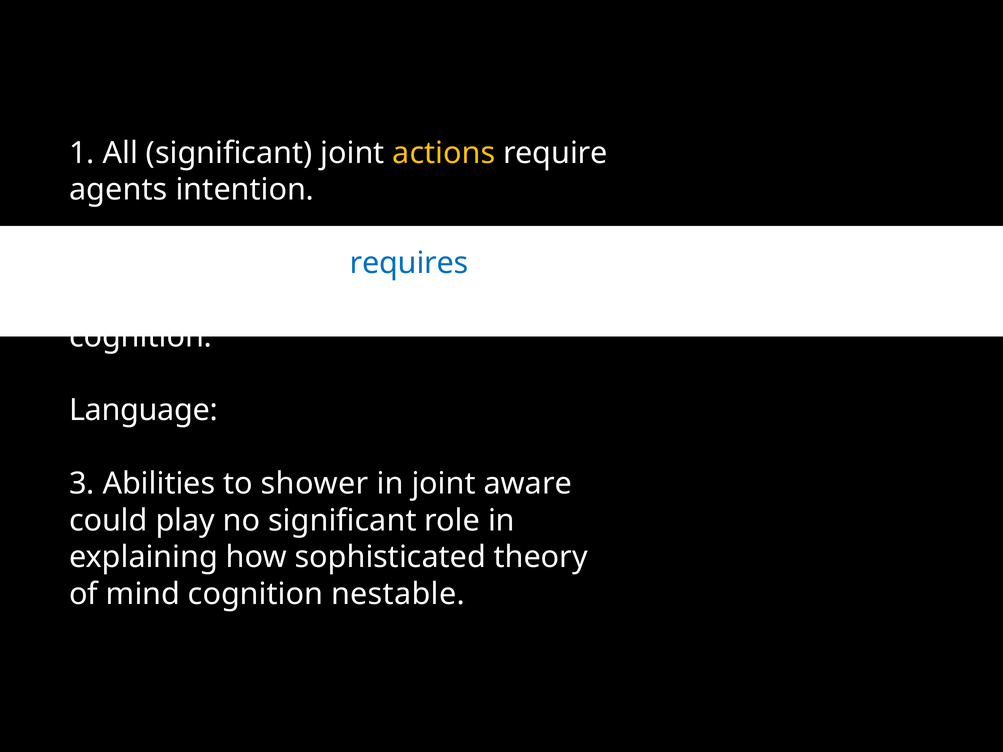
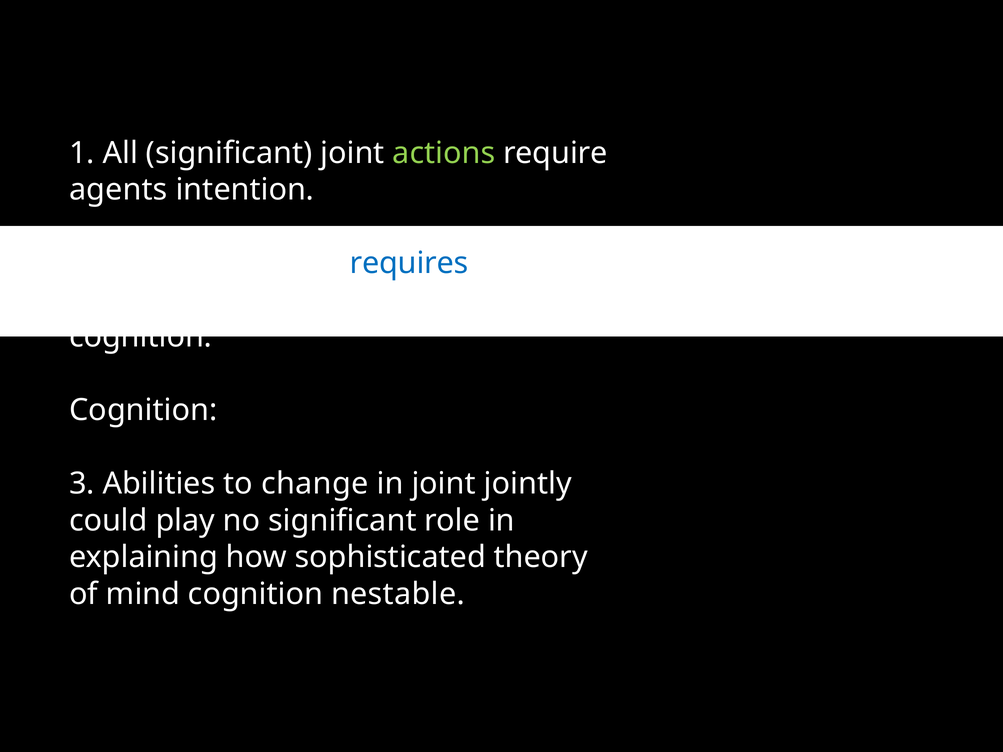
actions colour: yellow -> light green (444, 153)
Language: Language -> Cognition (143, 410)
shower: shower -> change (315, 484)
aware: aware -> jointly (528, 484)
